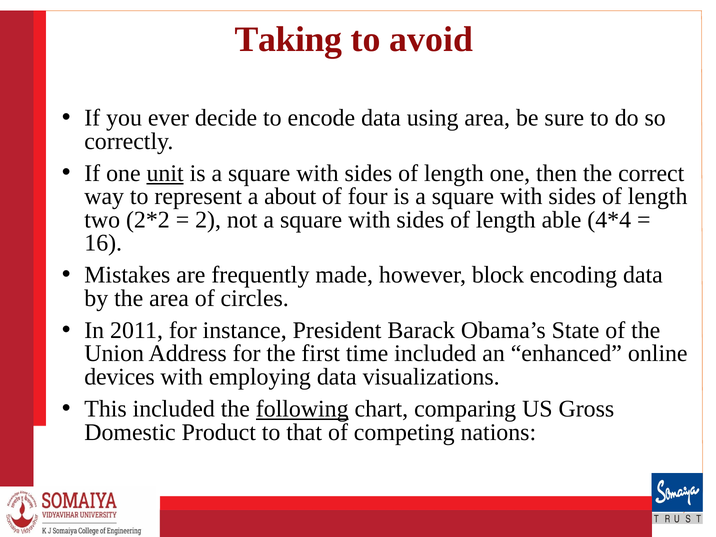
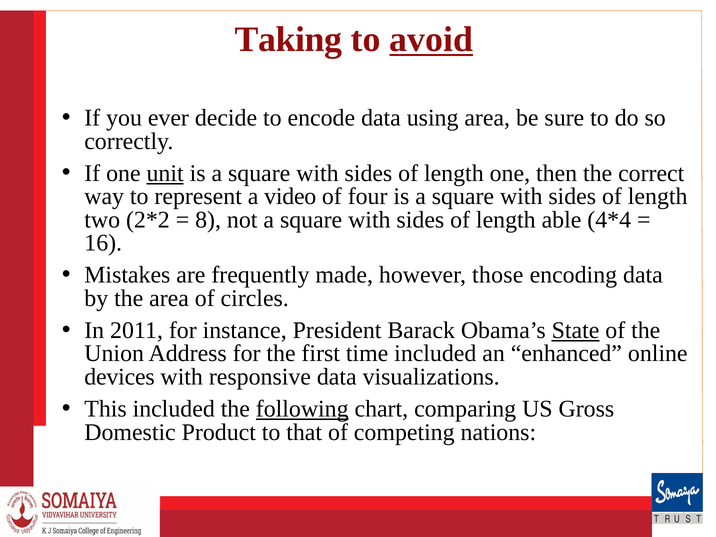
avoid underline: none -> present (431, 39)
about: about -> video (290, 197)
2: 2 -> 8 (208, 220)
block: block -> those (498, 275)
State underline: none -> present (576, 330)
employing: employing -> responsive (260, 377)
